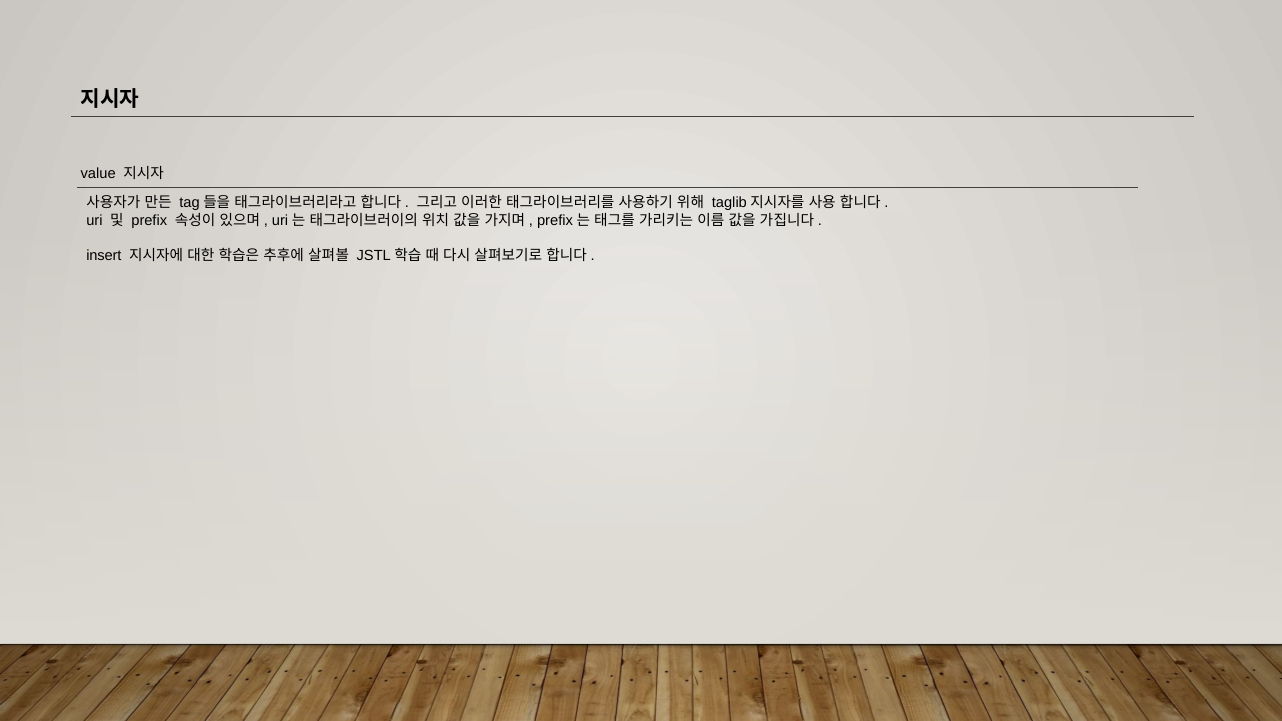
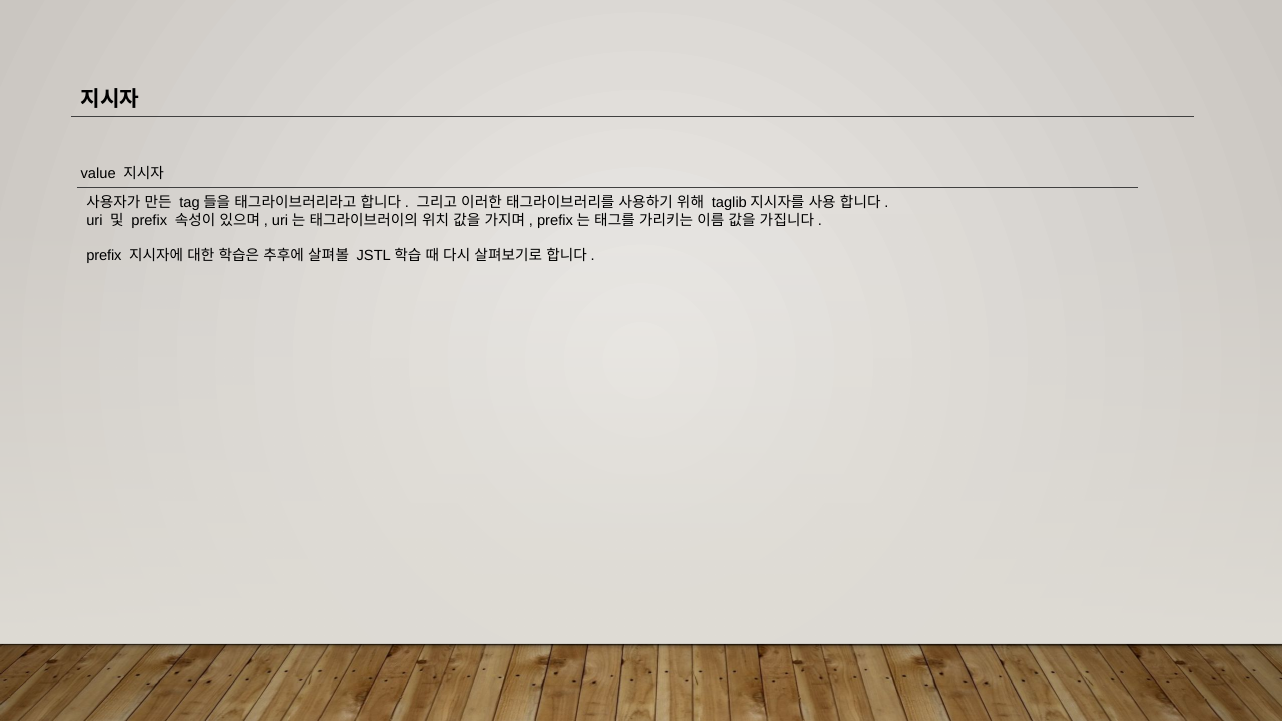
insert: insert -> prefix (104, 256)
